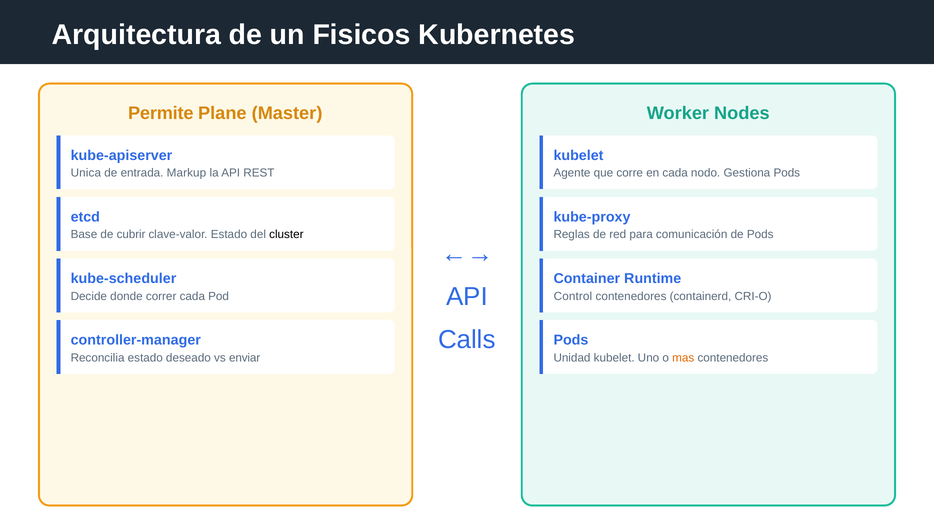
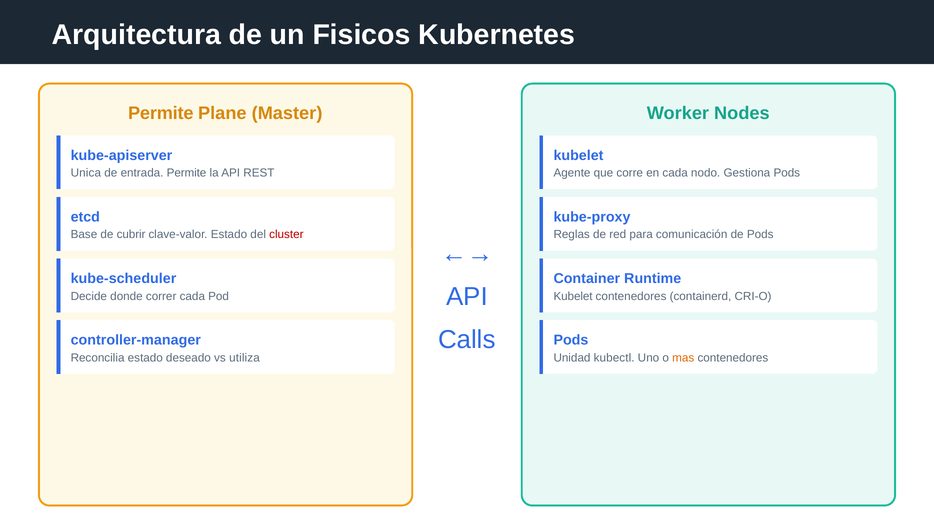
entrada Markup: Markup -> Permite (187, 173)
cluster colour: black -> red (286, 235)
Control: Control -> Kubelet (573, 296)
enviar: enviar -> utiliza (245, 358)
Unidad kubelet: kubelet -> kubectl (614, 358)
